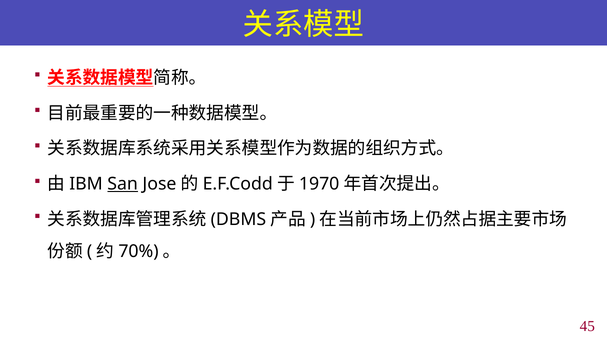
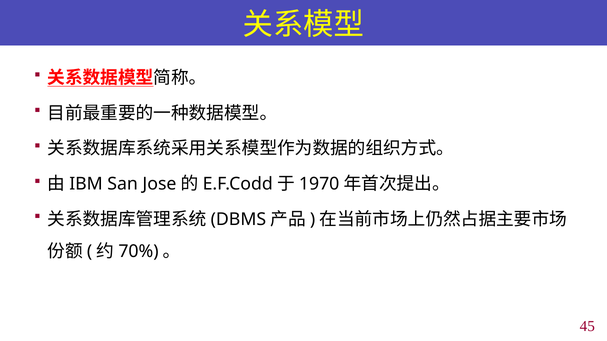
San underline: present -> none (123, 184)
